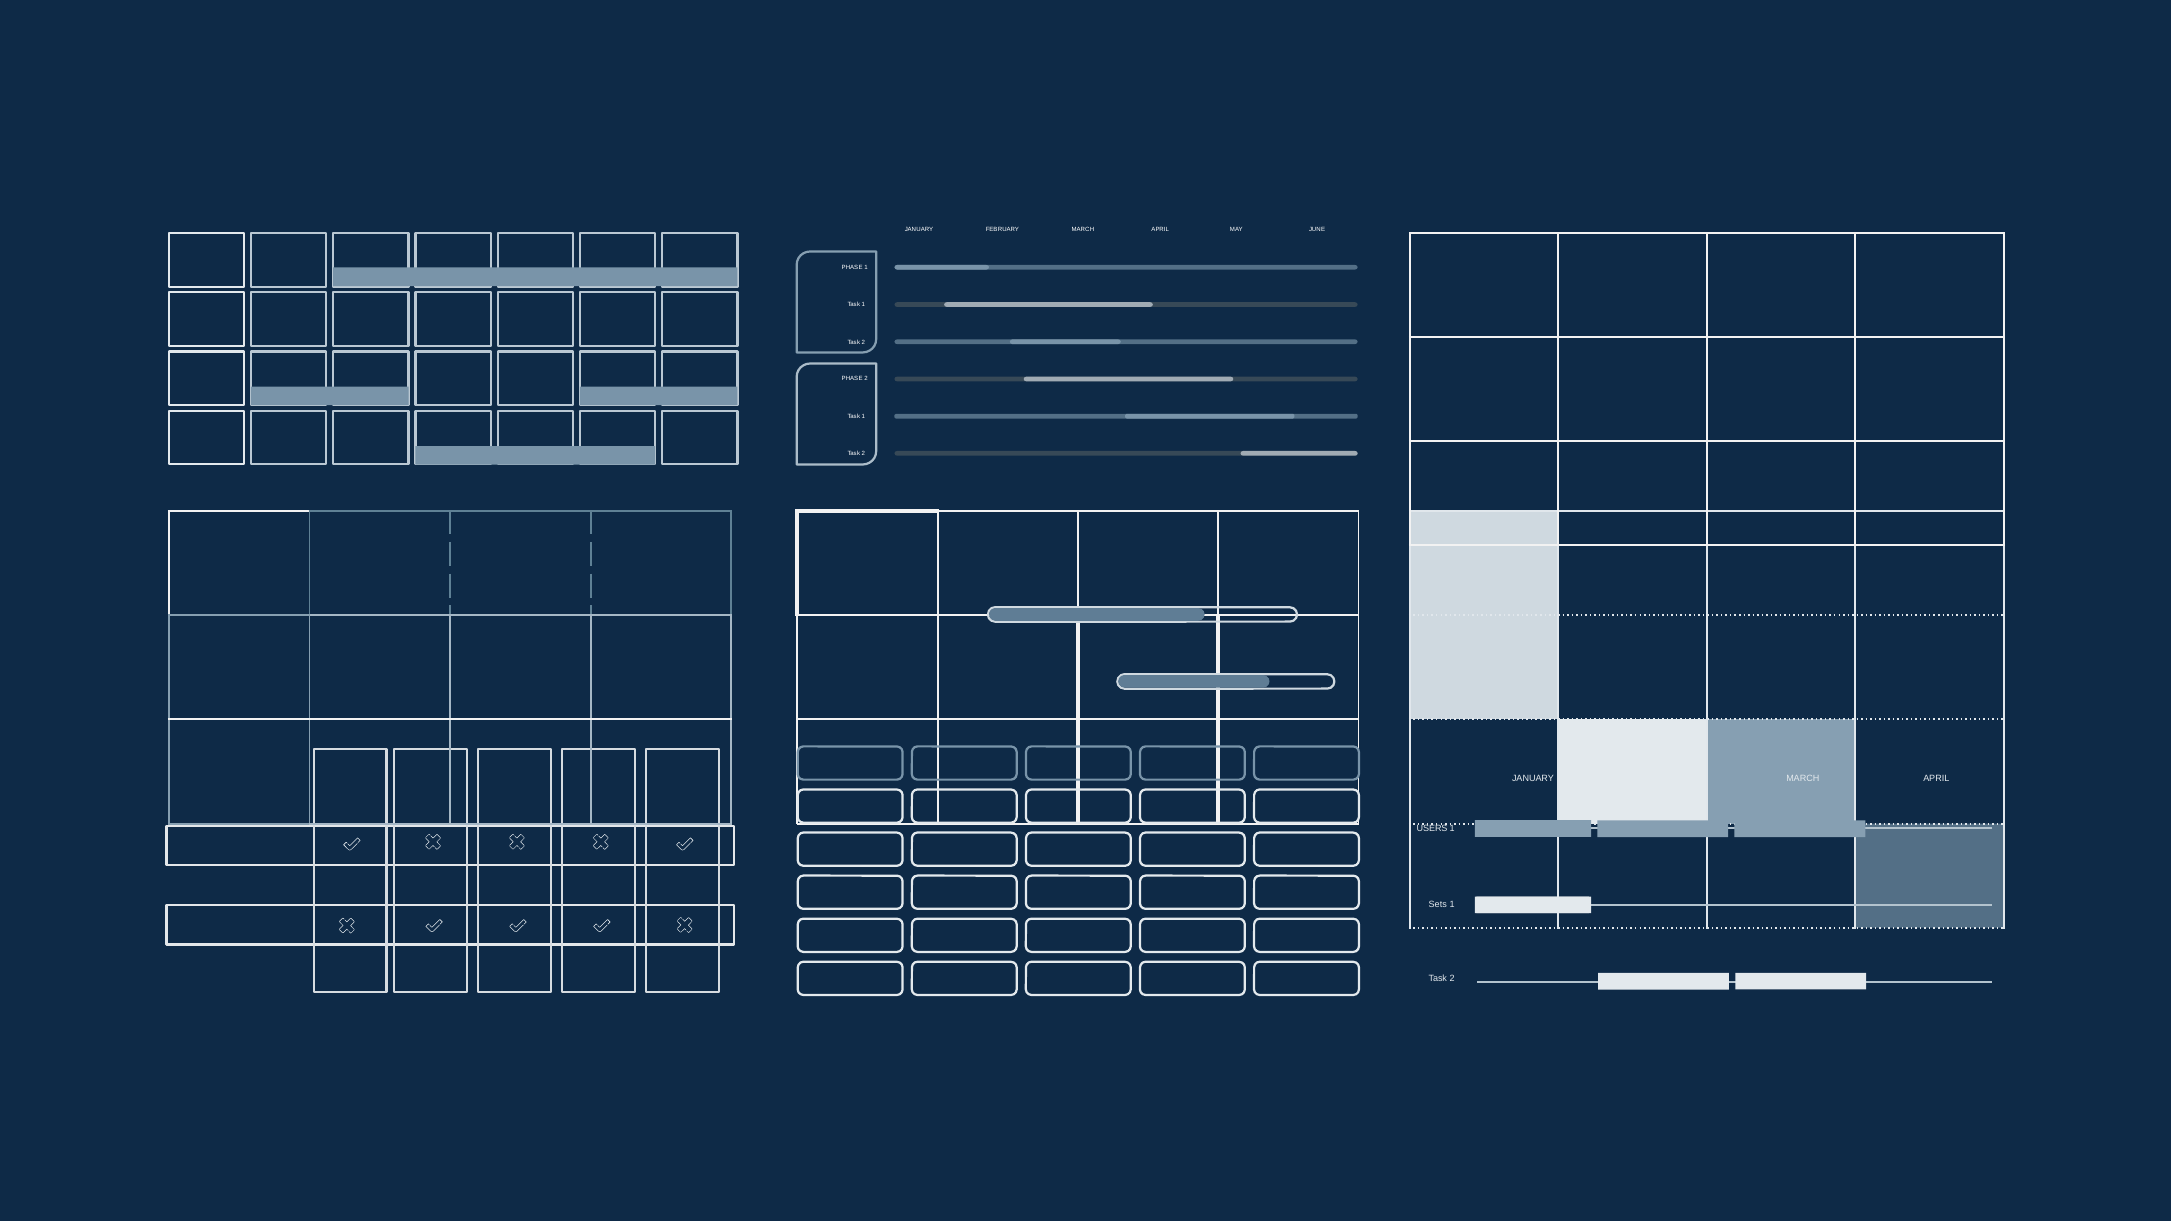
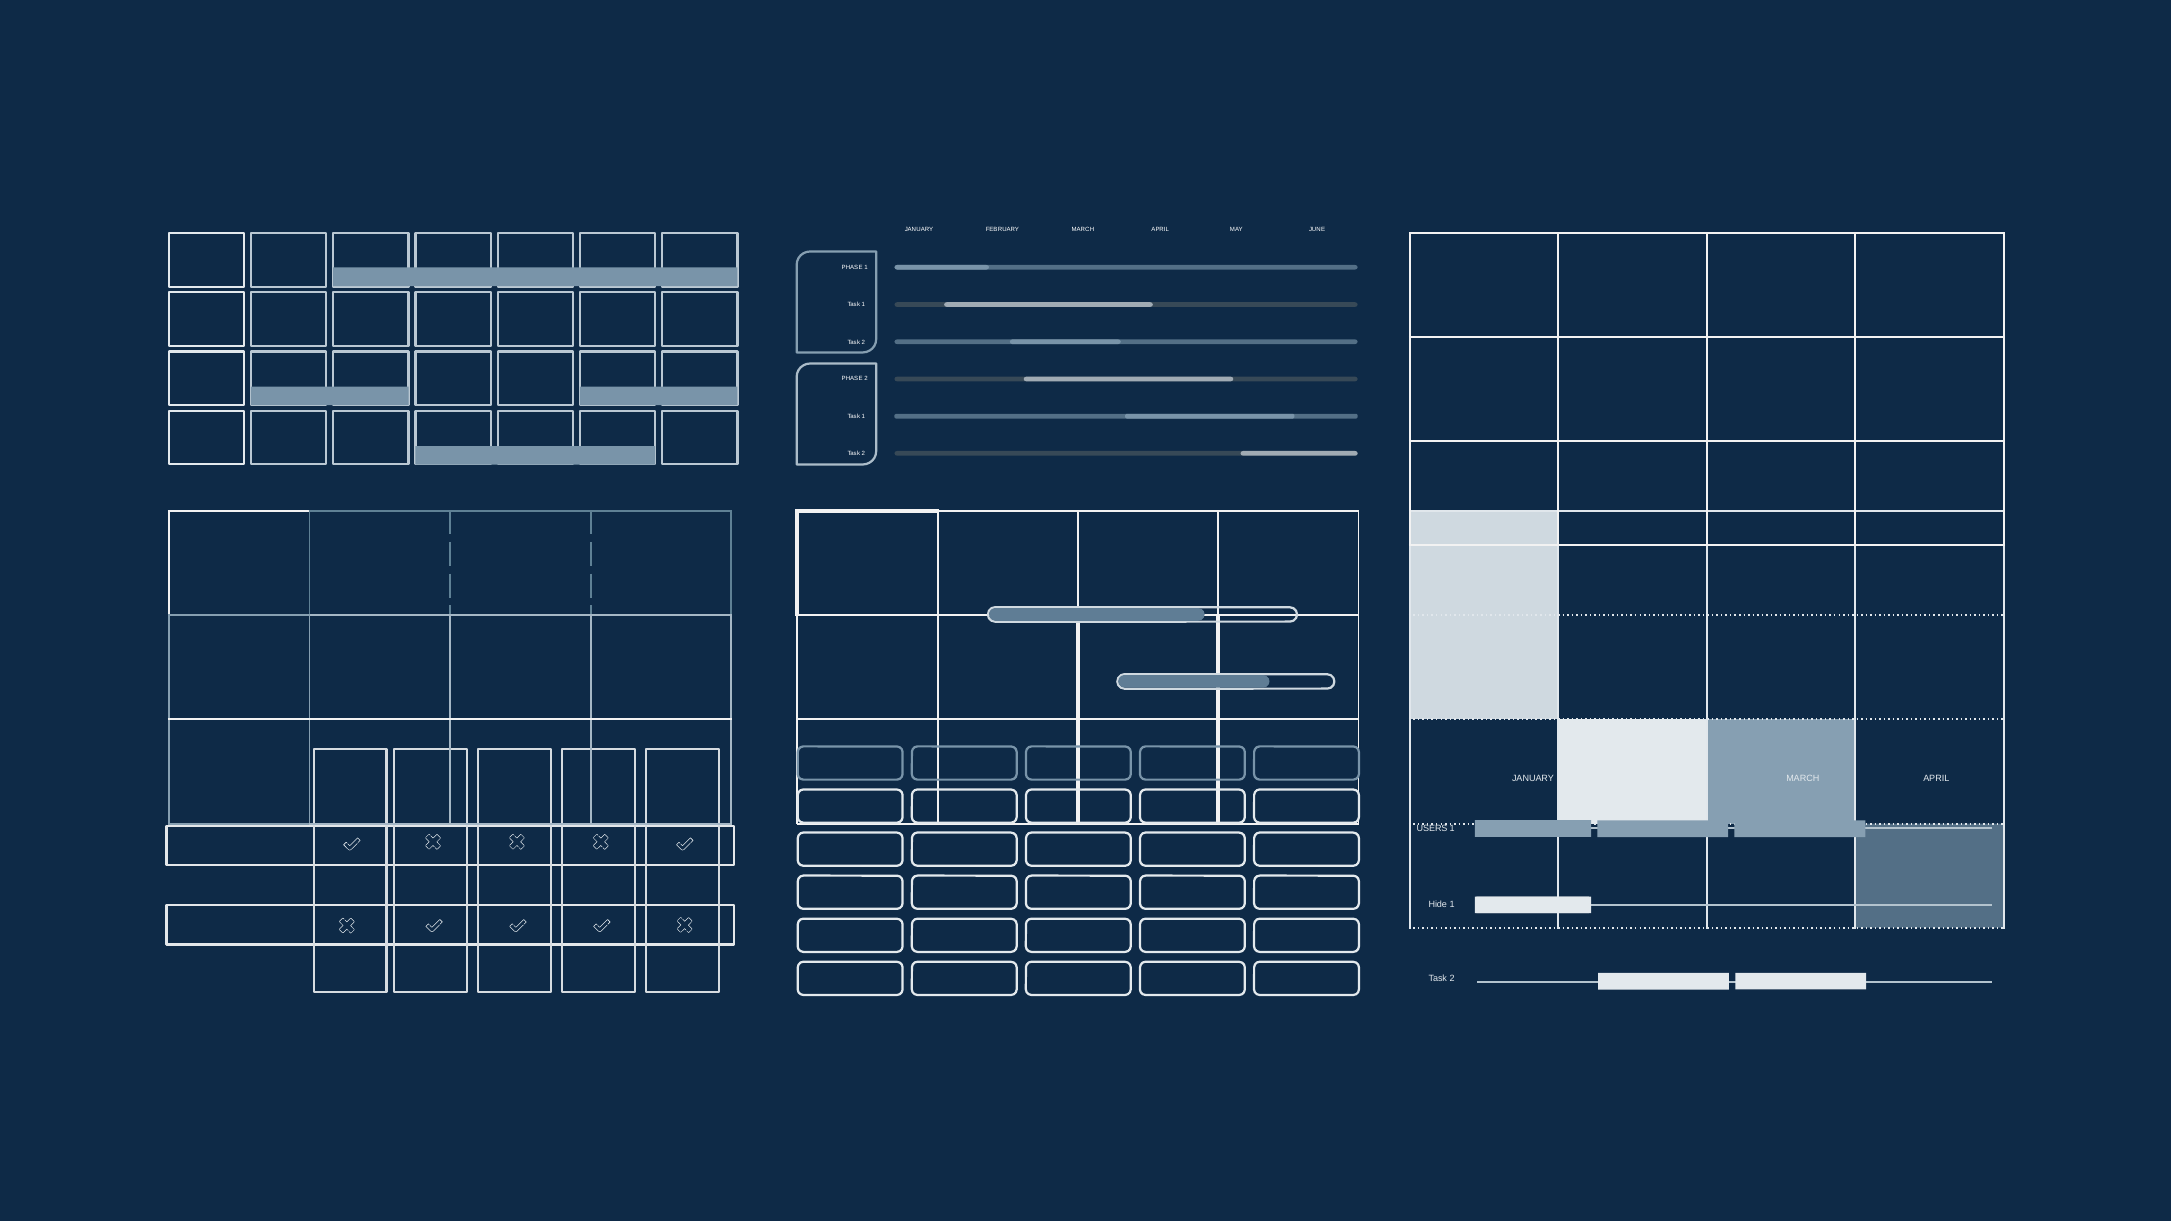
Sets: Sets -> Hide (1438, 904)
